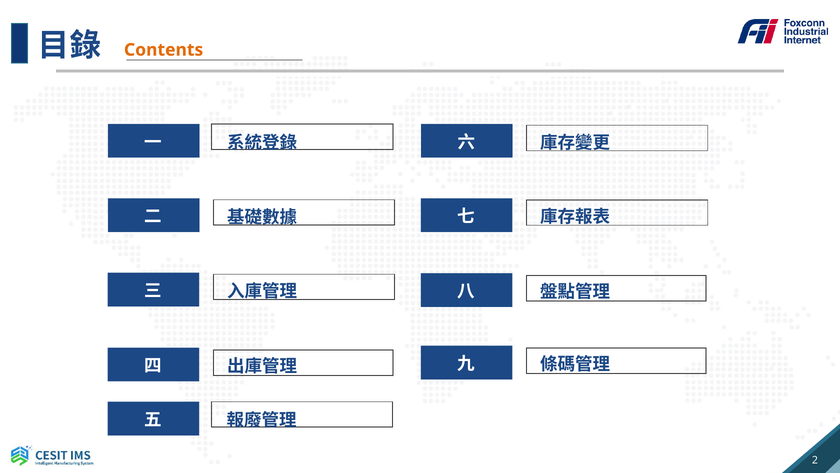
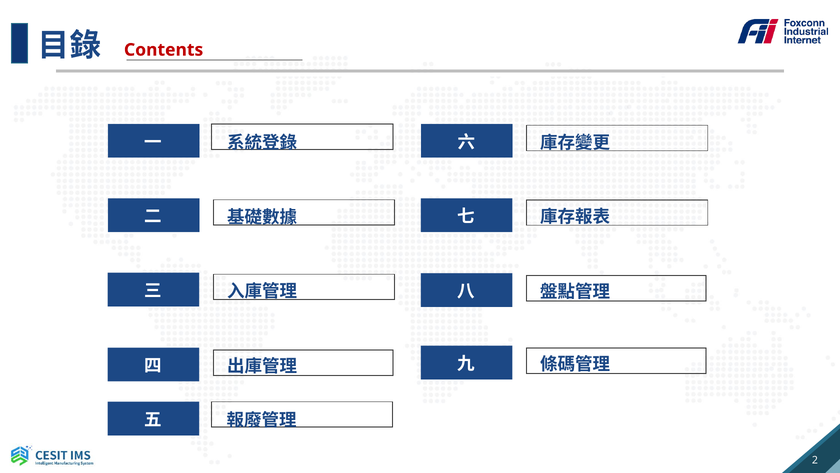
Contents colour: orange -> red (164, 50)
